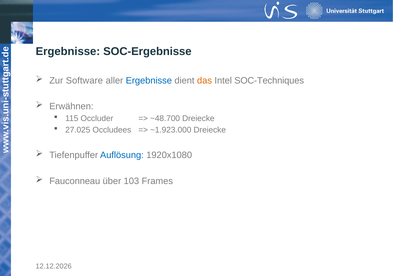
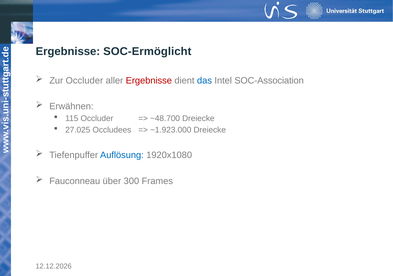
SOC-Ergebnisse: SOC-Ergebnisse -> SOC-Ermöglicht (147, 52)
Zur Software: Software -> Occluder (84, 81)
Ergebnisse colour: blue -> red (149, 81)
das colour: orange -> blue (205, 81)
SOC-Techniques: SOC-Techniques -> SOC-Association (269, 81)
103: 103 -> 300 (131, 181)
